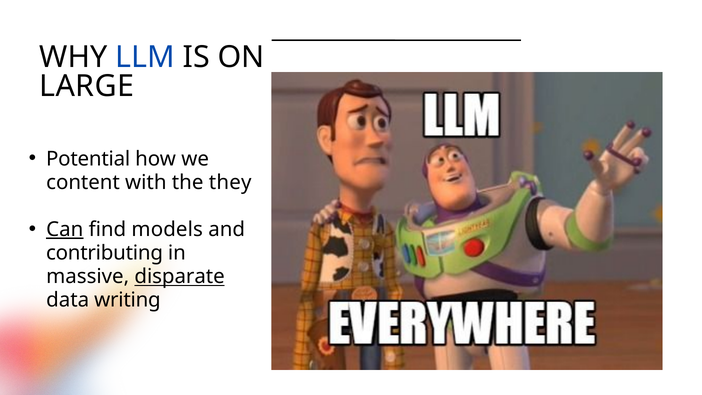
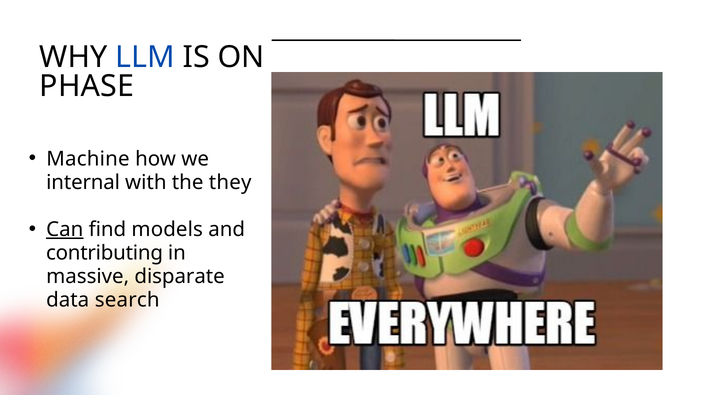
LARGE: LARGE -> PHASE (87, 86)
Potential: Potential -> Machine (88, 159)
content: content -> internal (83, 182)
disparate underline: present -> none (180, 276)
writing: writing -> search (127, 300)
